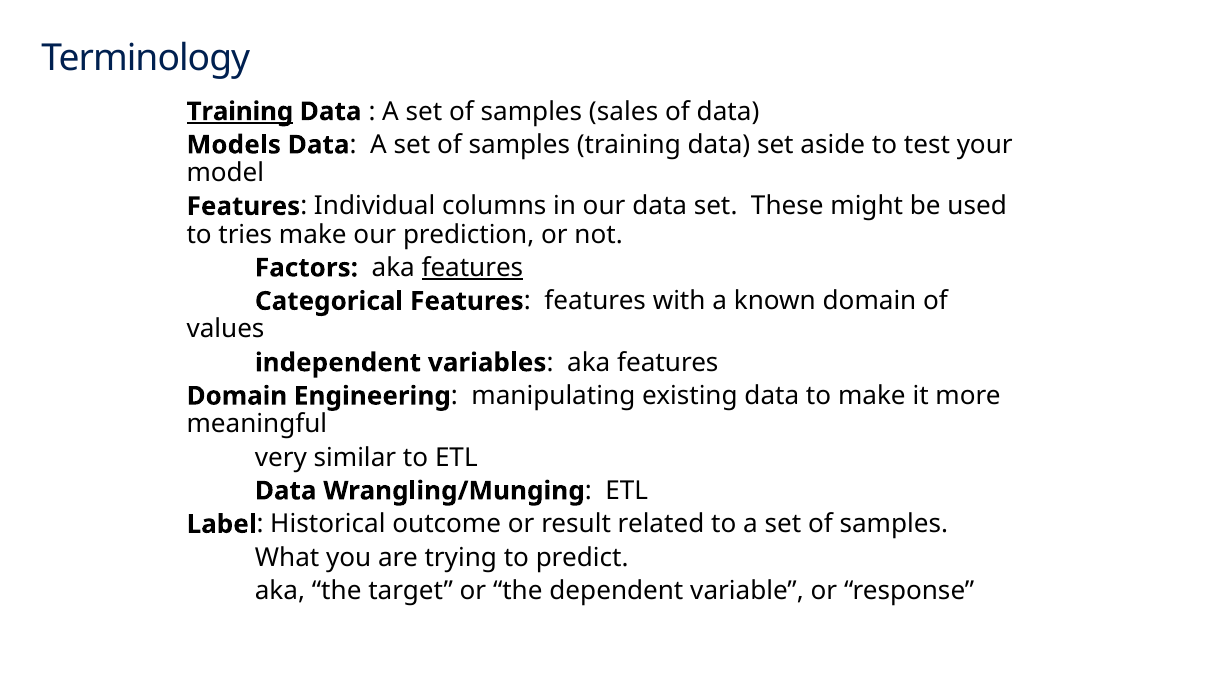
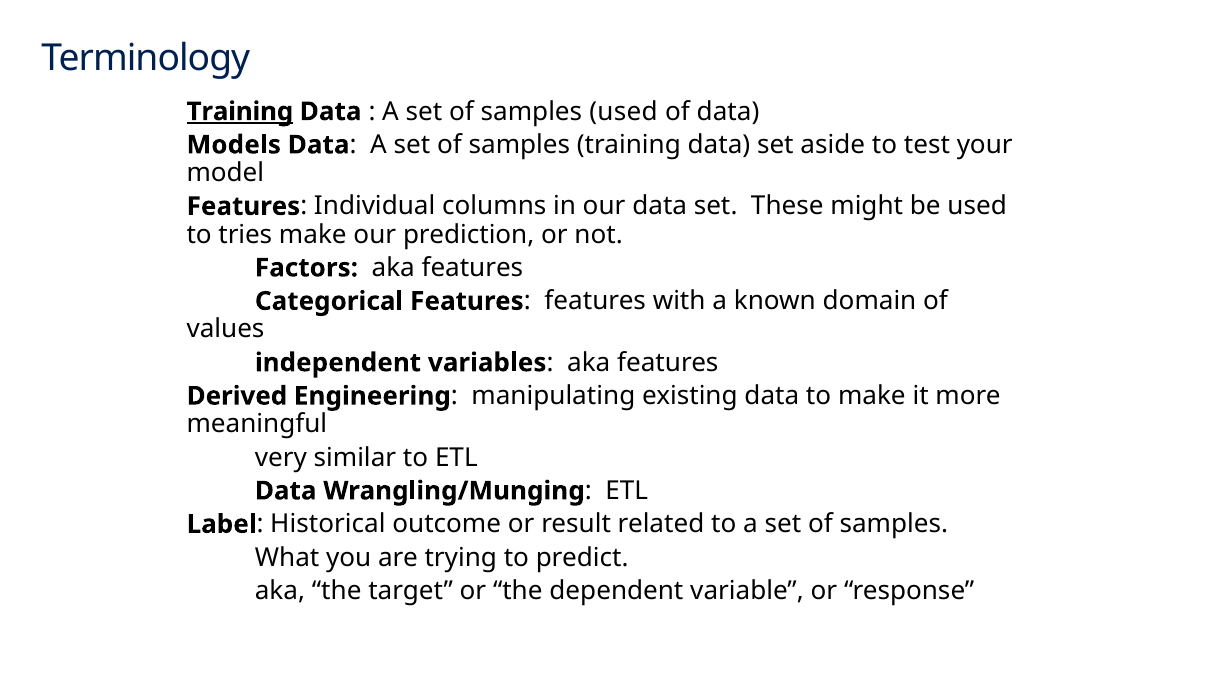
samples sales: sales -> used (624, 112)
features underline: present -> none (472, 268)
Domain: Domain -> Derived (237, 396)
